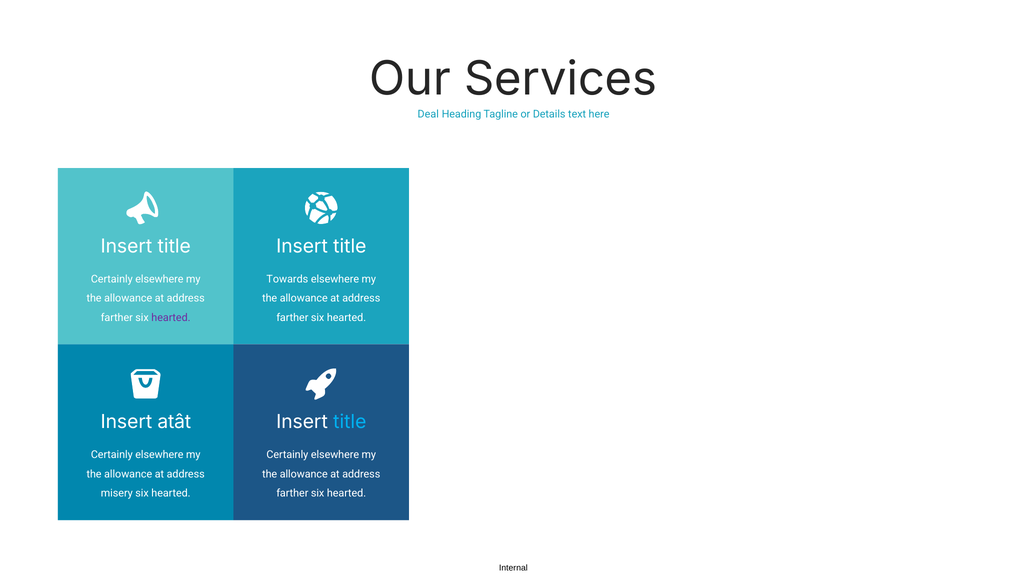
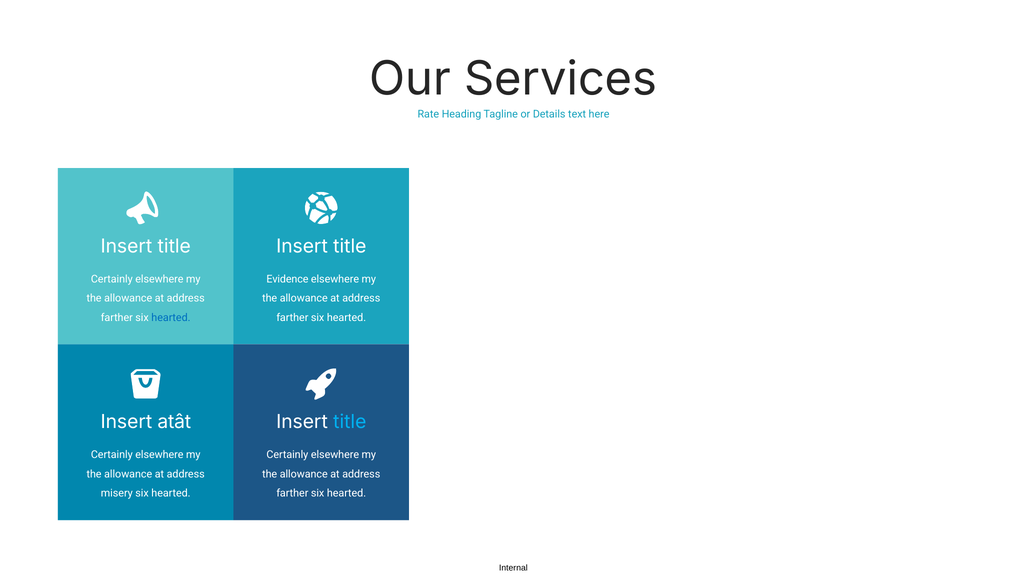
Deal: Deal -> Rate (428, 114)
Towards: Towards -> Evidence (287, 279)
hearted colour: purple -> blue (171, 317)
